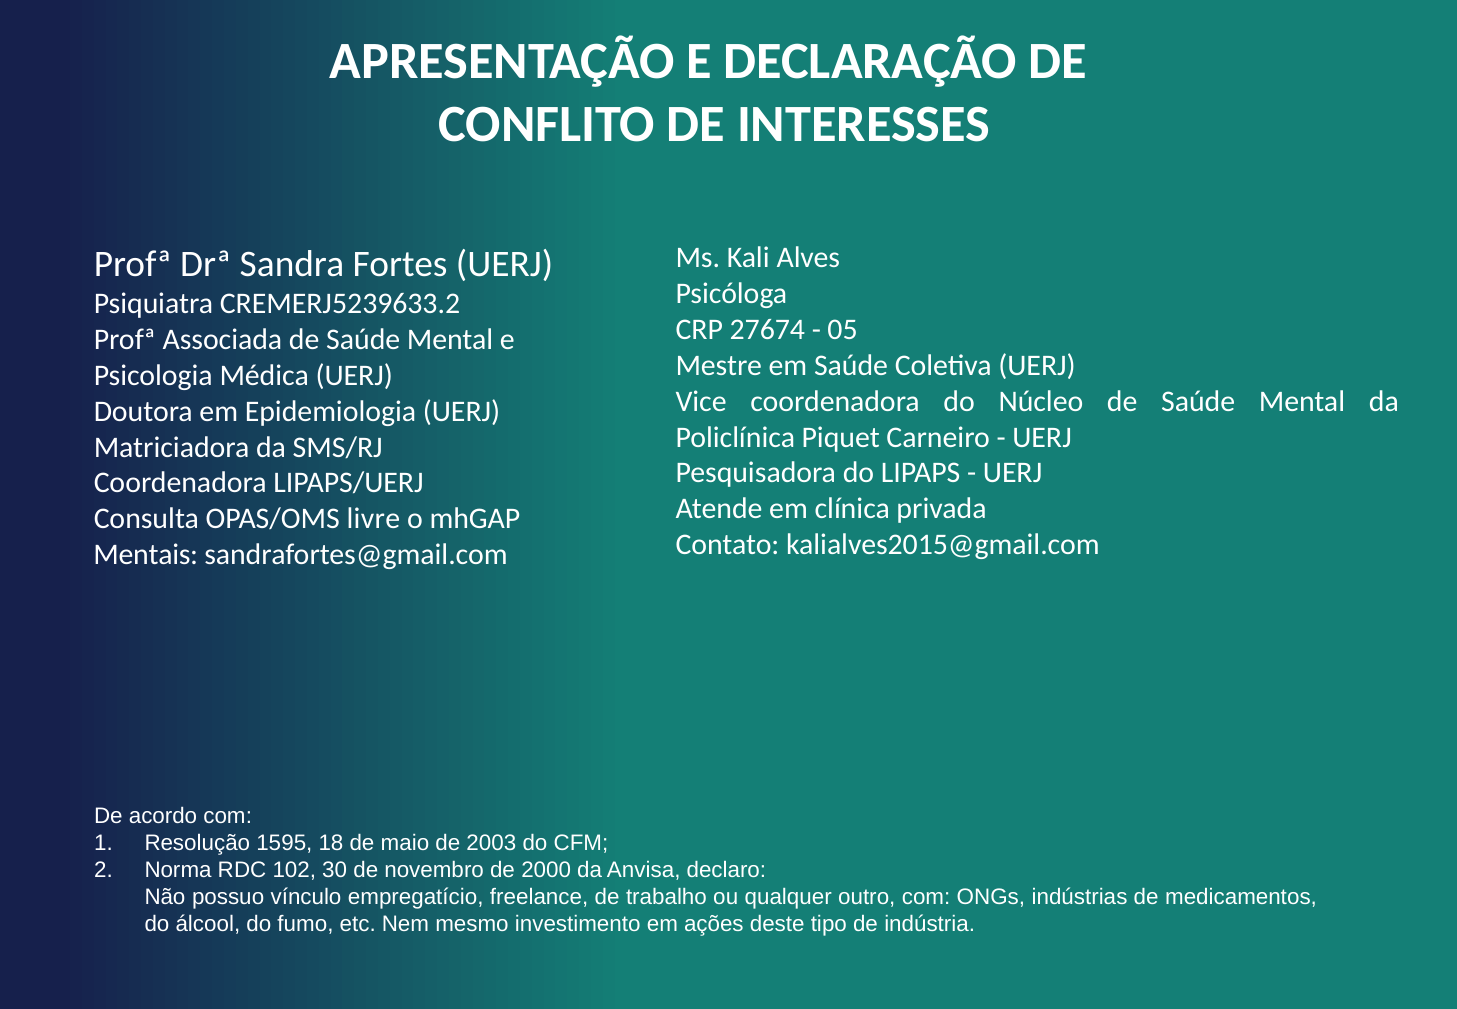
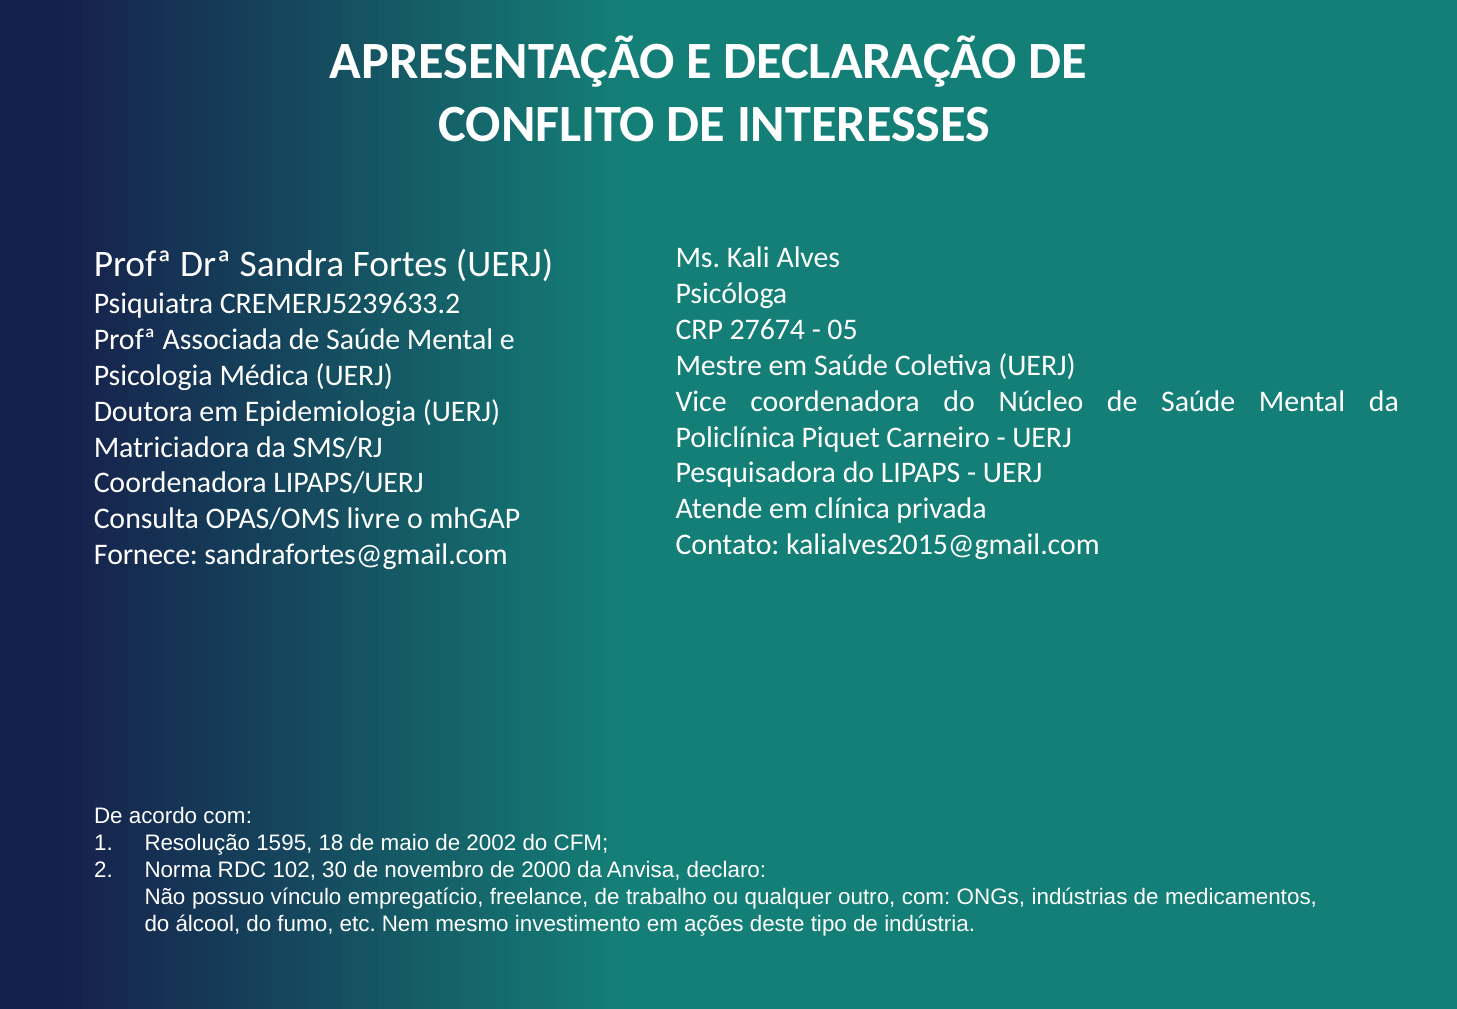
Mentais: Mentais -> Fornece (146, 555)
2003: 2003 -> 2002 (491, 843)
